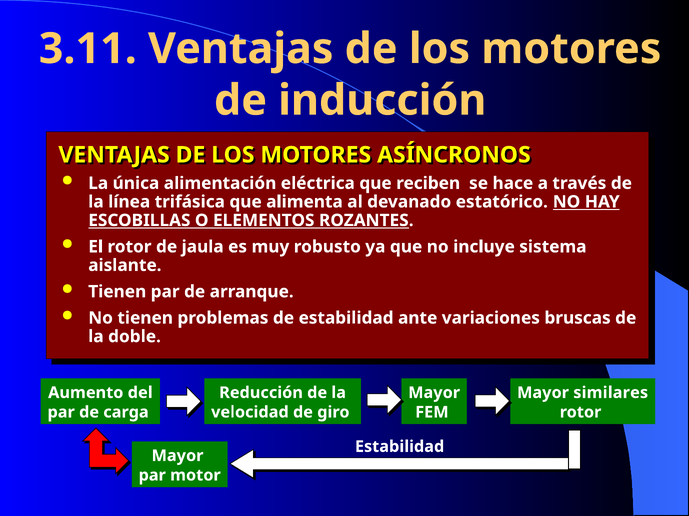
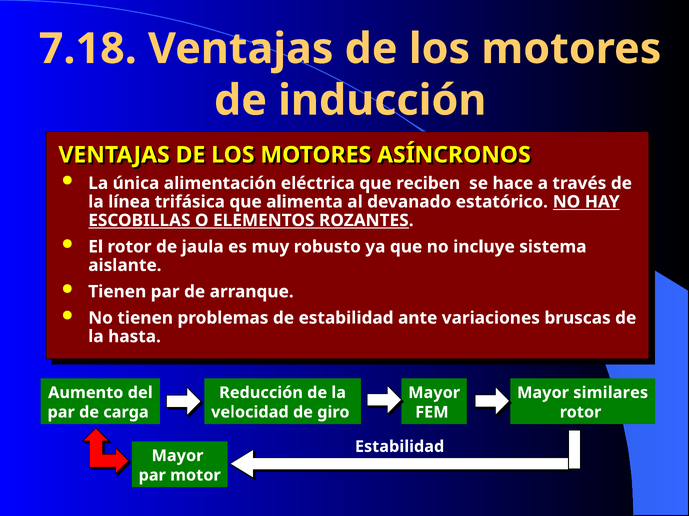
3.11: 3.11 -> 7.18 (88, 49)
doble: doble -> hasta (135, 337)
